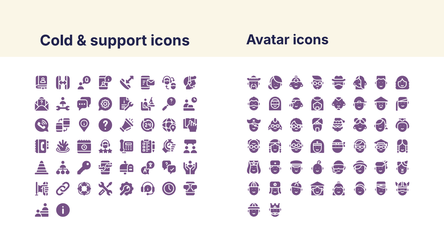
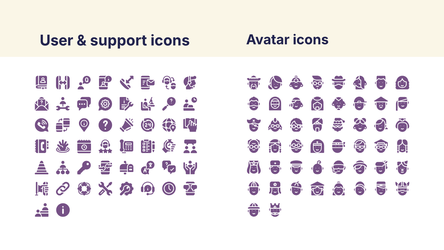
Cold: Cold -> User (56, 41)
